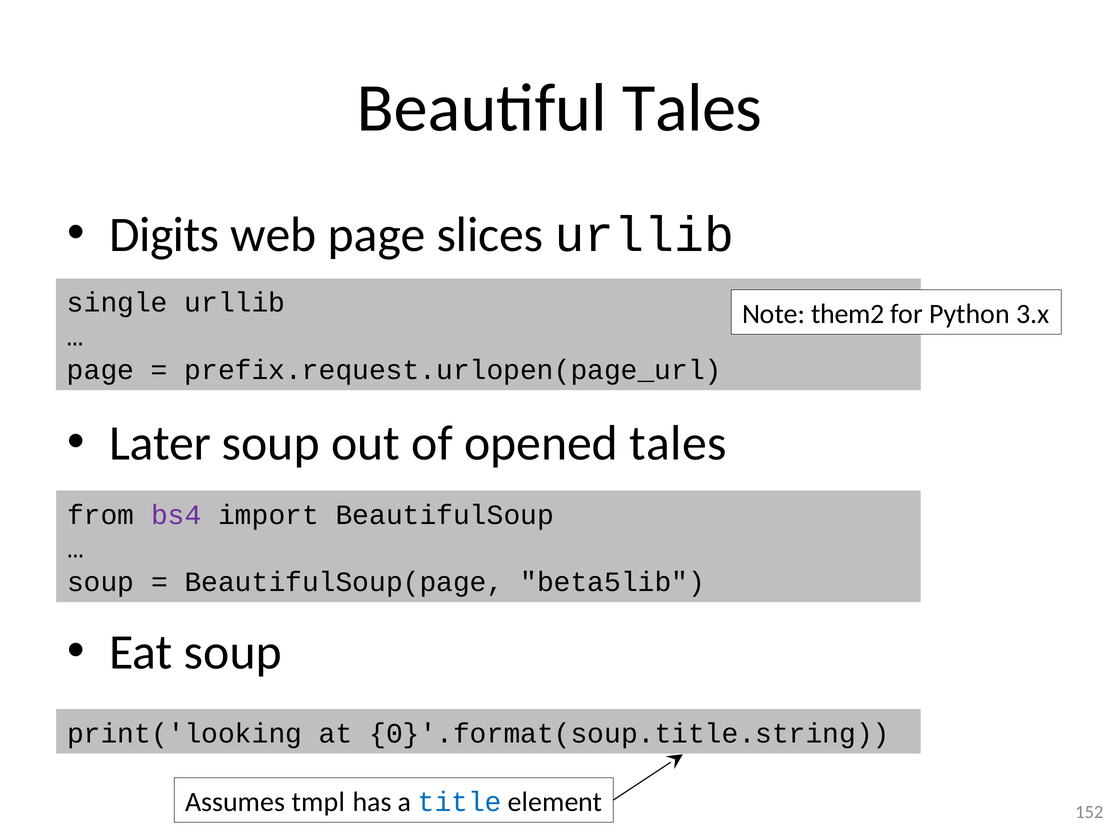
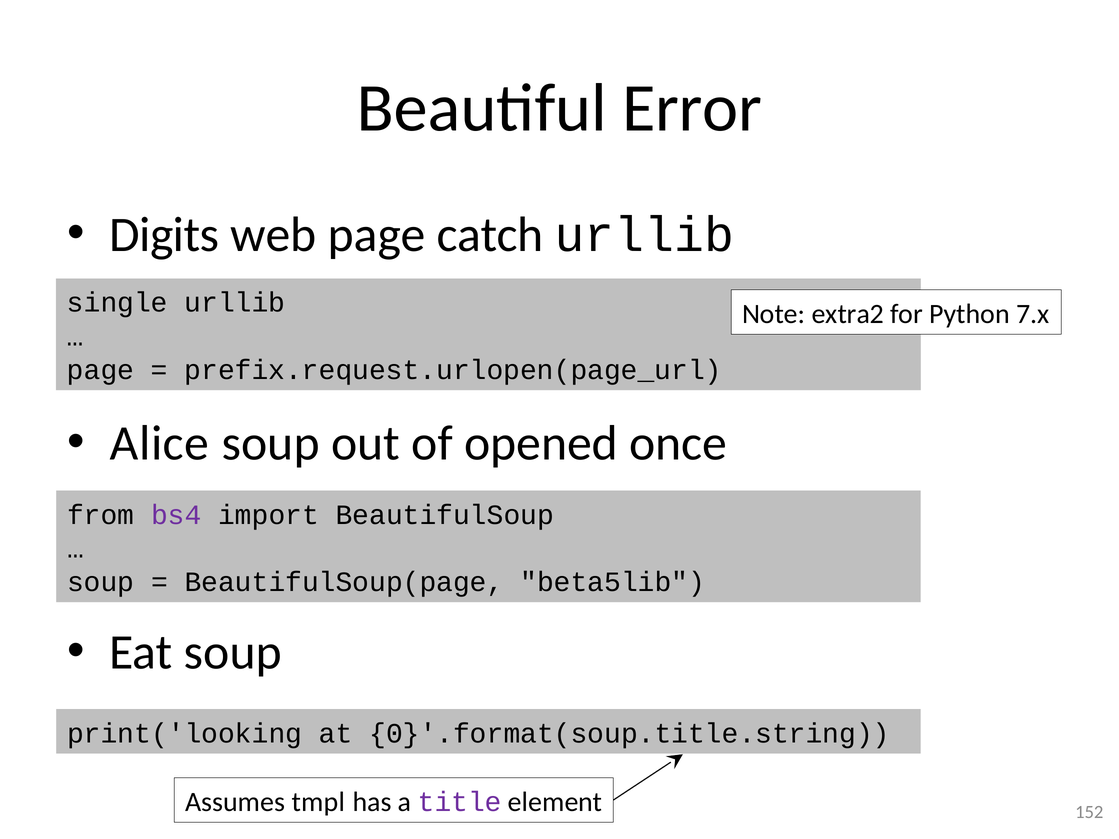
Beautiful Tales: Tales -> Error (692, 108)
slices: slices -> catch (490, 235)
them2: them2 -> extra2 (848, 314)
3.x: 3.x -> 7.x (1033, 314)
Later: Later -> Alice (160, 444)
opened tales: tales -> once (678, 444)
title colour: blue -> purple (460, 802)
